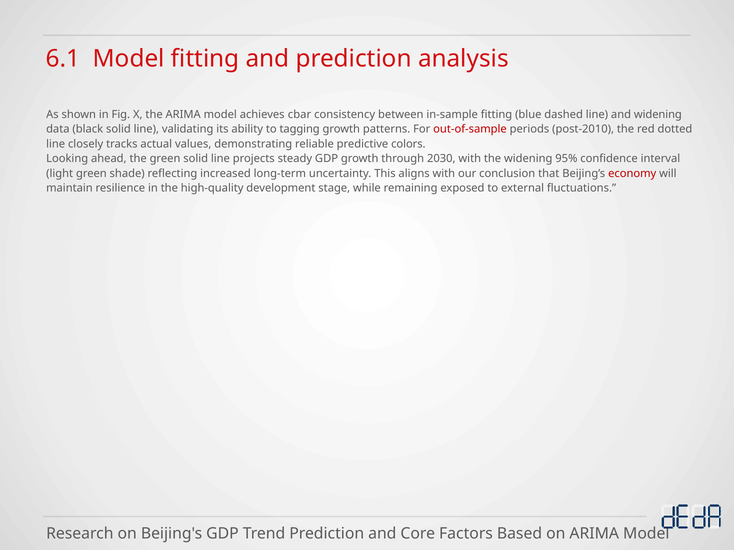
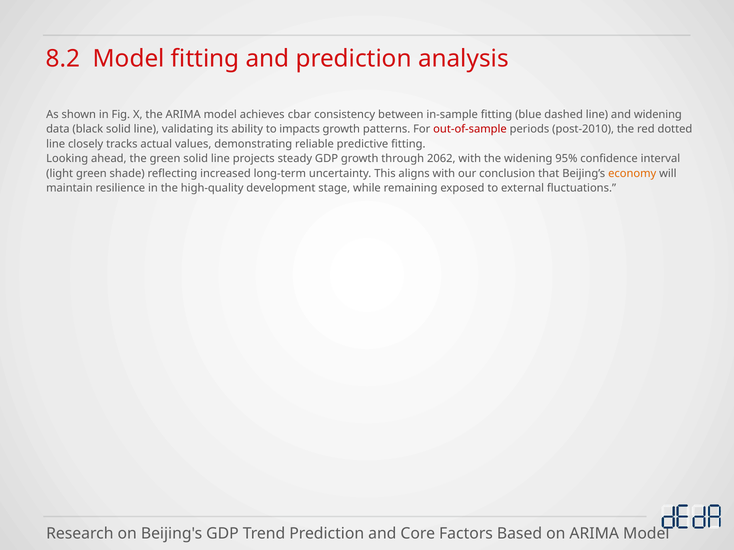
6.1: 6.1 -> 8.2 (63, 59)
tagging: tagging -> impacts (300, 129)
predictive colors: colors -> fitting (408, 144)
2030: 2030 -> 2062 (441, 159)
economy colour: red -> orange (632, 174)
